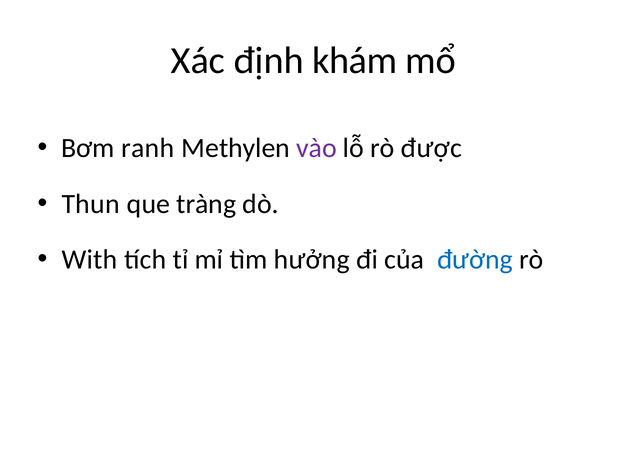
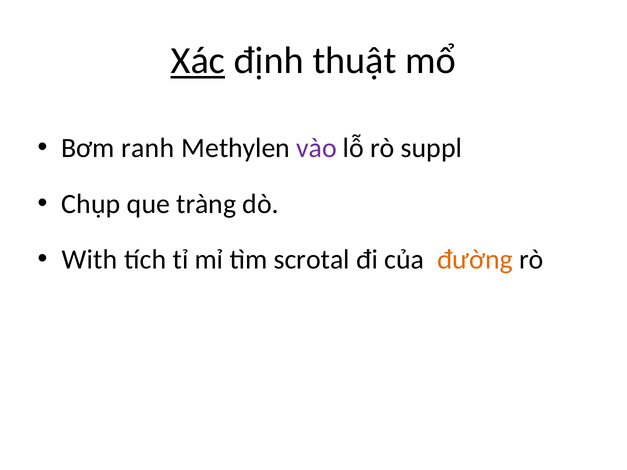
Xác underline: none -> present (198, 61)
khám: khám -> thuật (355, 61)
được: được -> suppl (431, 148)
Thun: Thun -> Chụp (91, 204)
hưởng: hưởng -> scrotal (312, 260)
đường colour: blue -> orange (475, 260)
